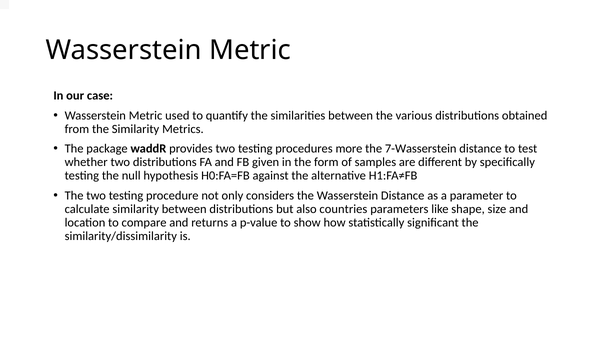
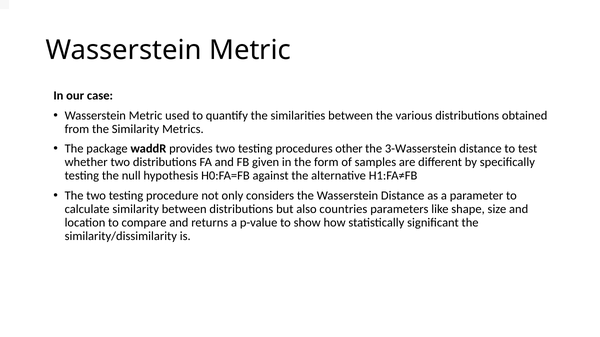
more: more -> other (349, 149)
7-Wasserstein: 7-Wasserstein -> 3-Wasserstein (421, 149)
